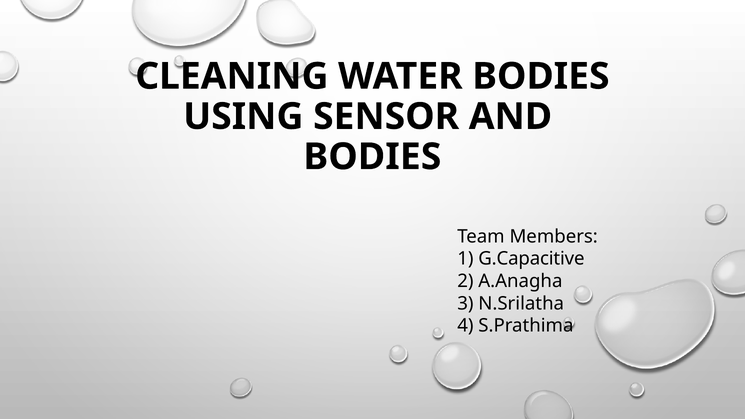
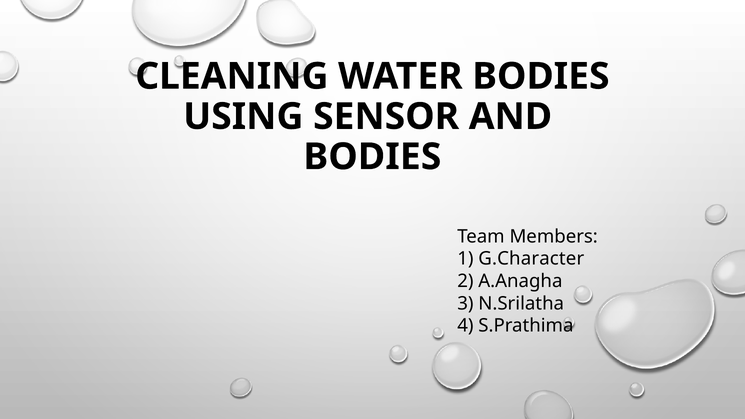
G.Capacitive: G.Capacitive -> G.Character (531, 259)
